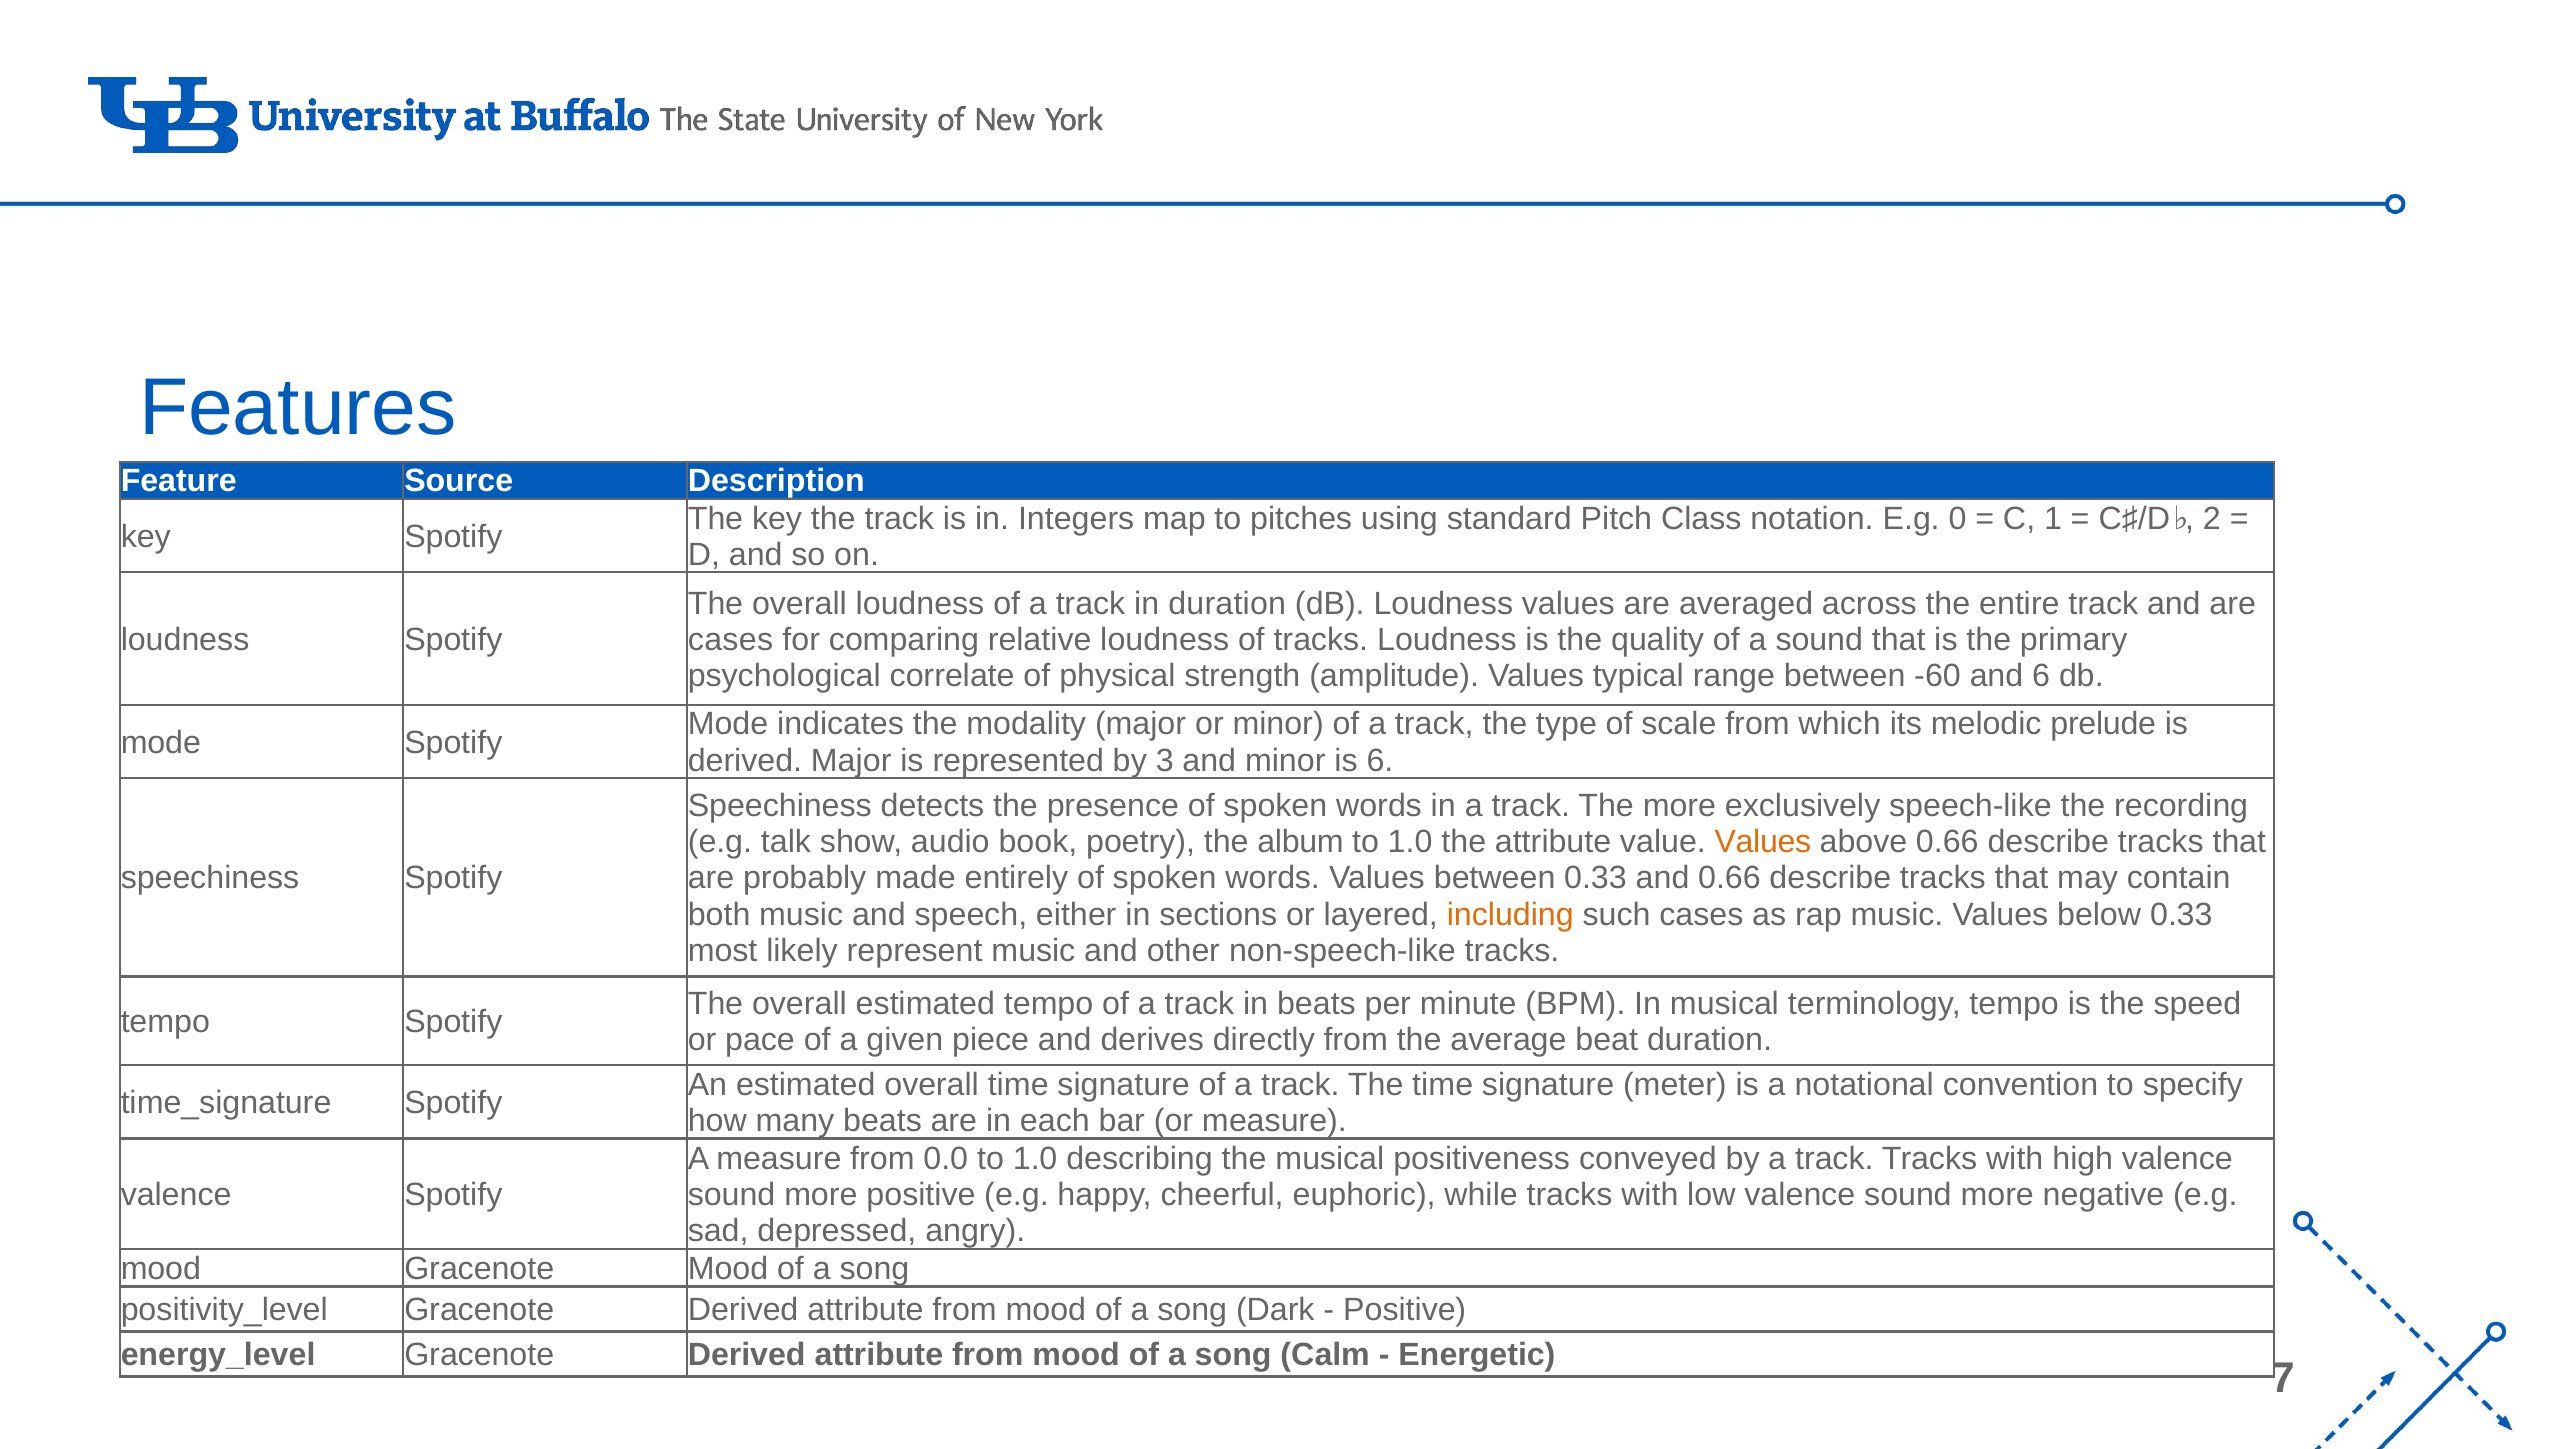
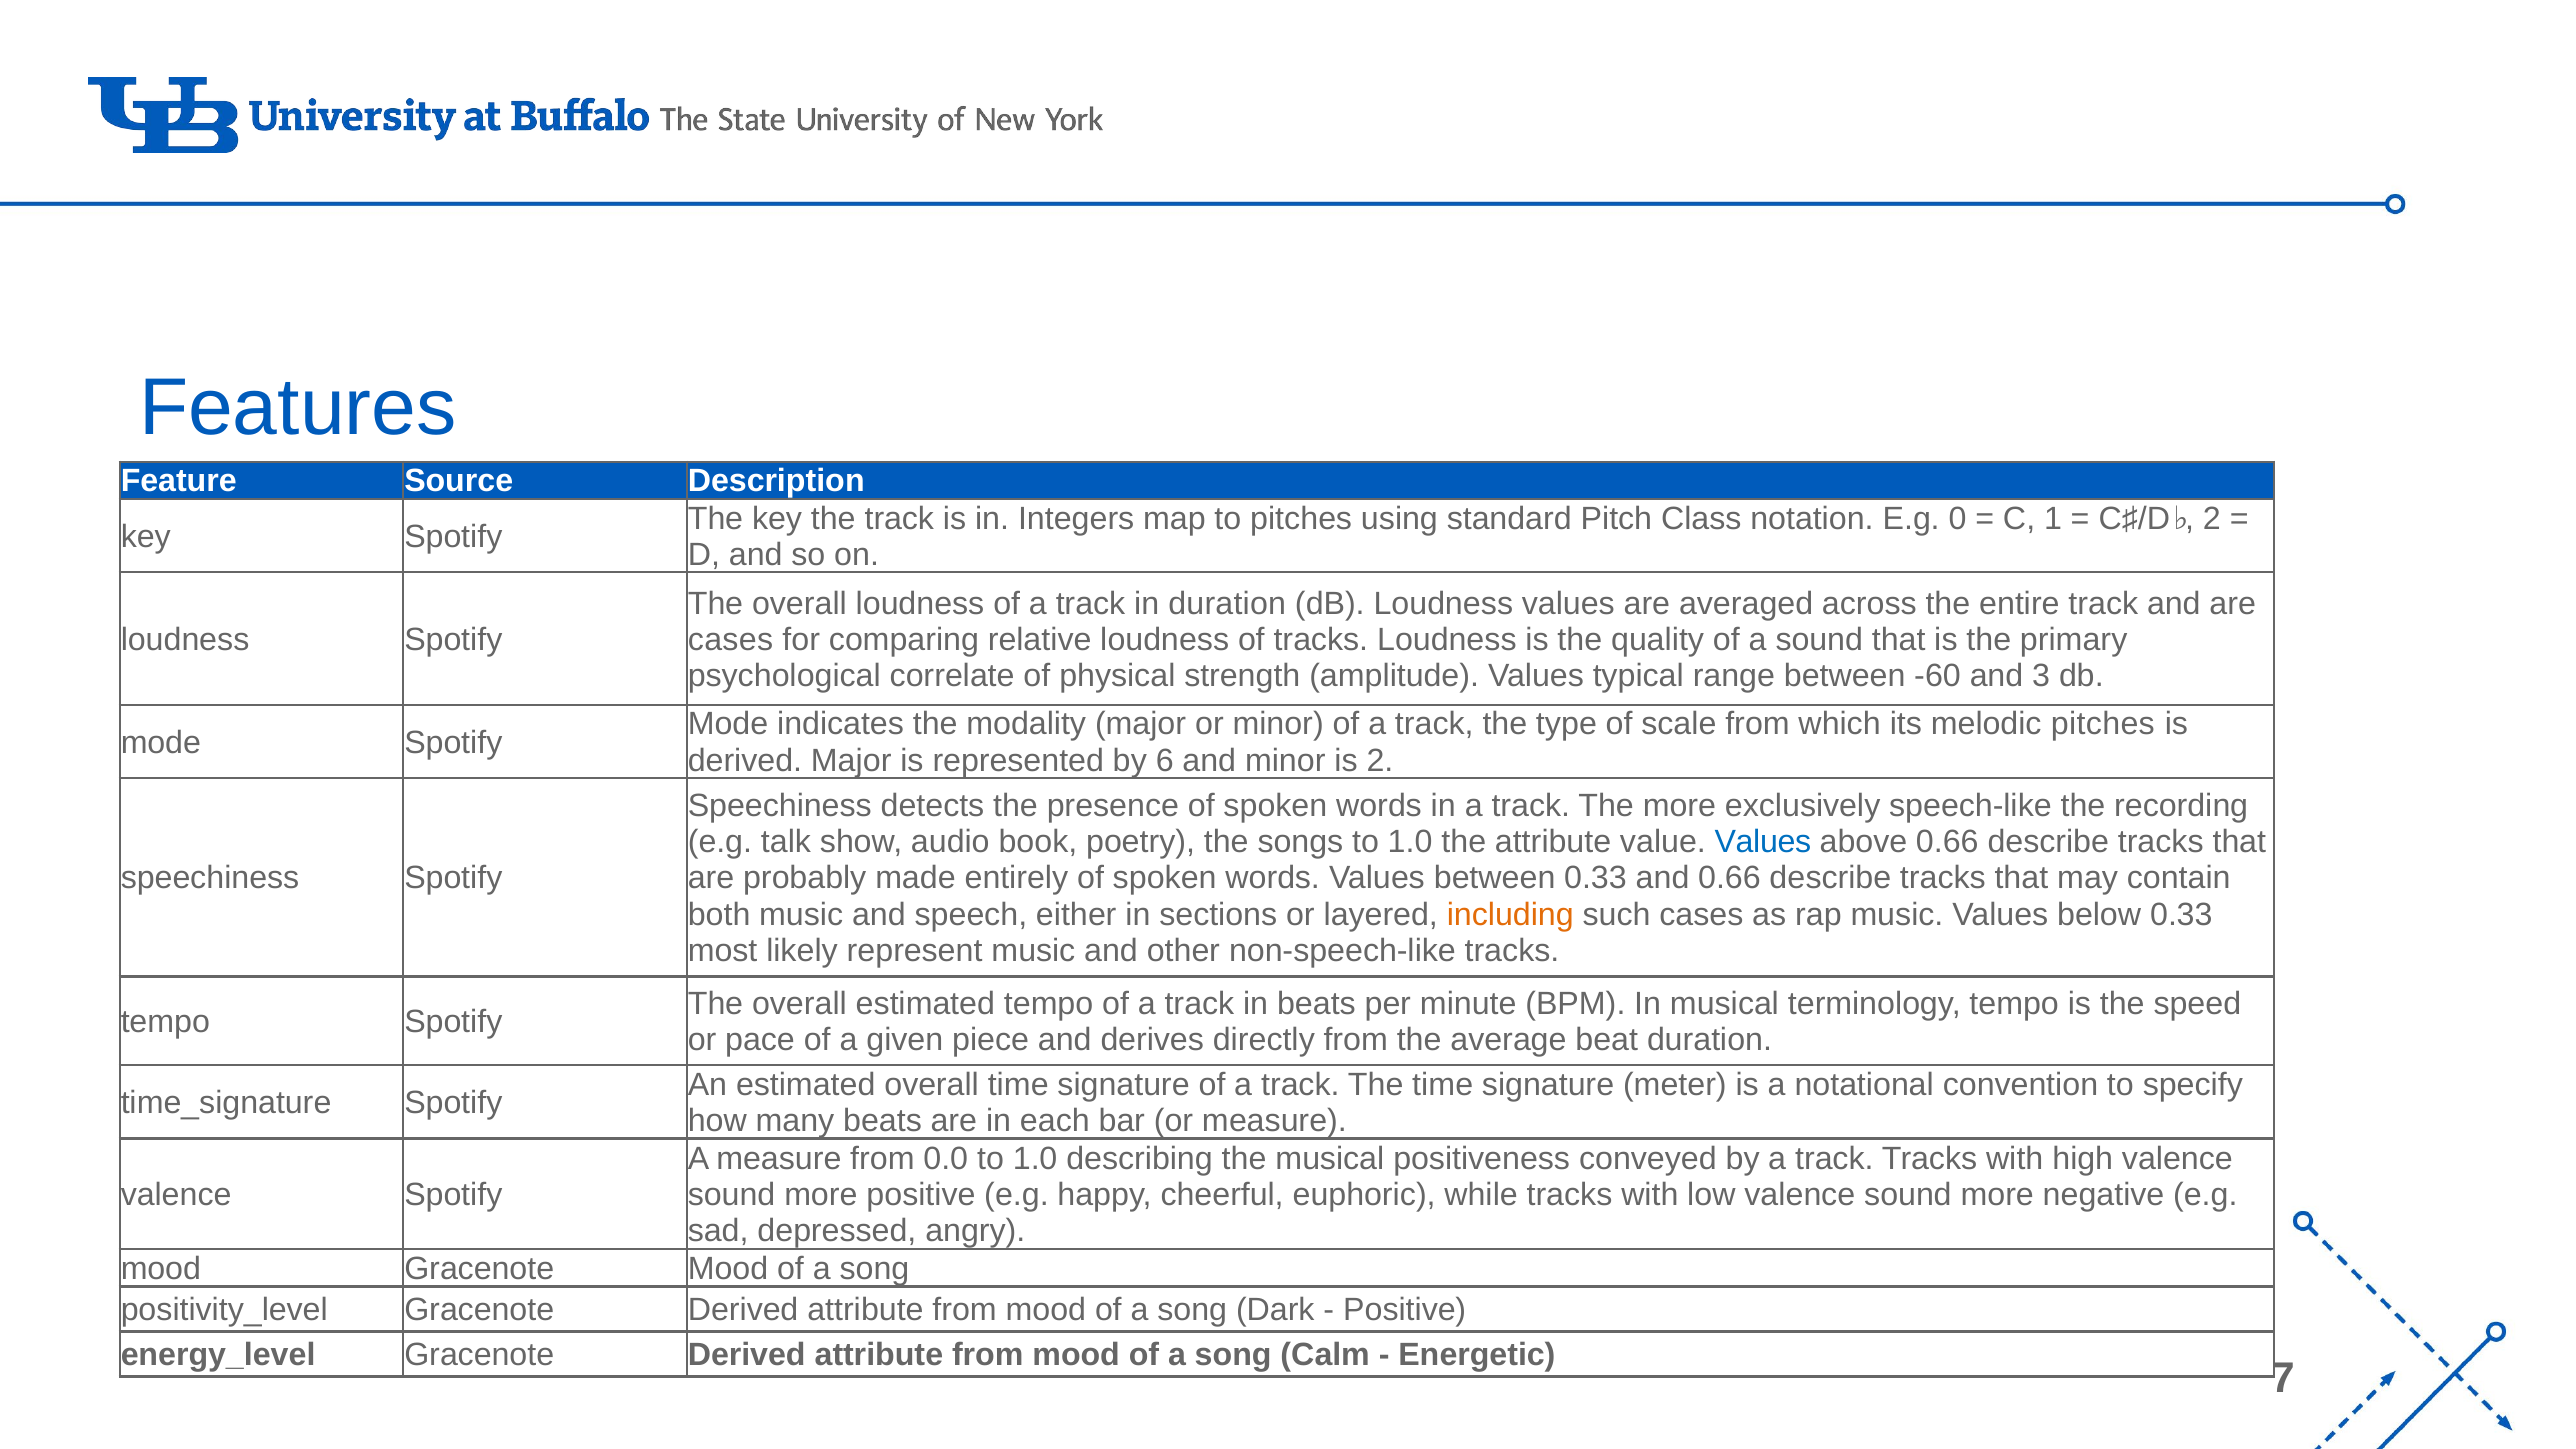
and 6: 6 -> 3 (2041, 676)
melodic prelude: prelude -> pitches (2103, 724)
3: 3 -> 6 (1165, 760)
is 6: 6 -> 2 (1380, 760)
album: album -> songs (1300, 842)
Values colour: orange -> blue (1763, 842)
